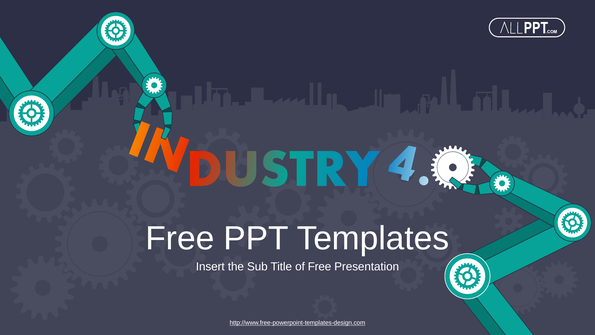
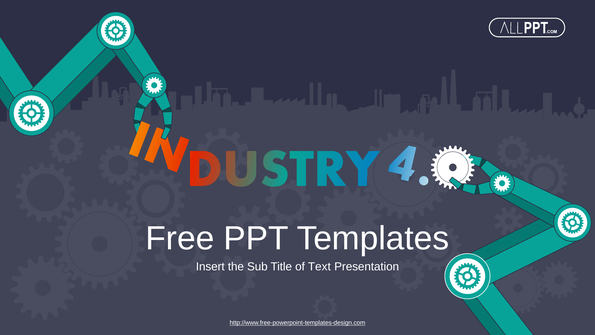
of Free: Free -> Text (319, 266)
